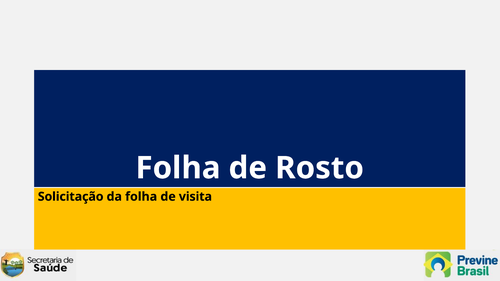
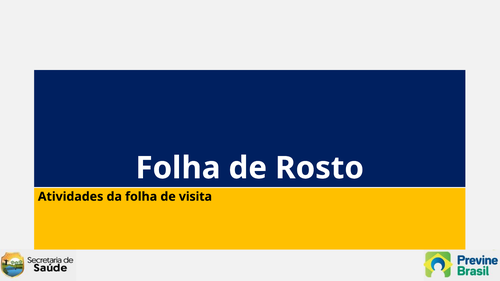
Solicitação: Solicitação -> Atividades (71, 197)
